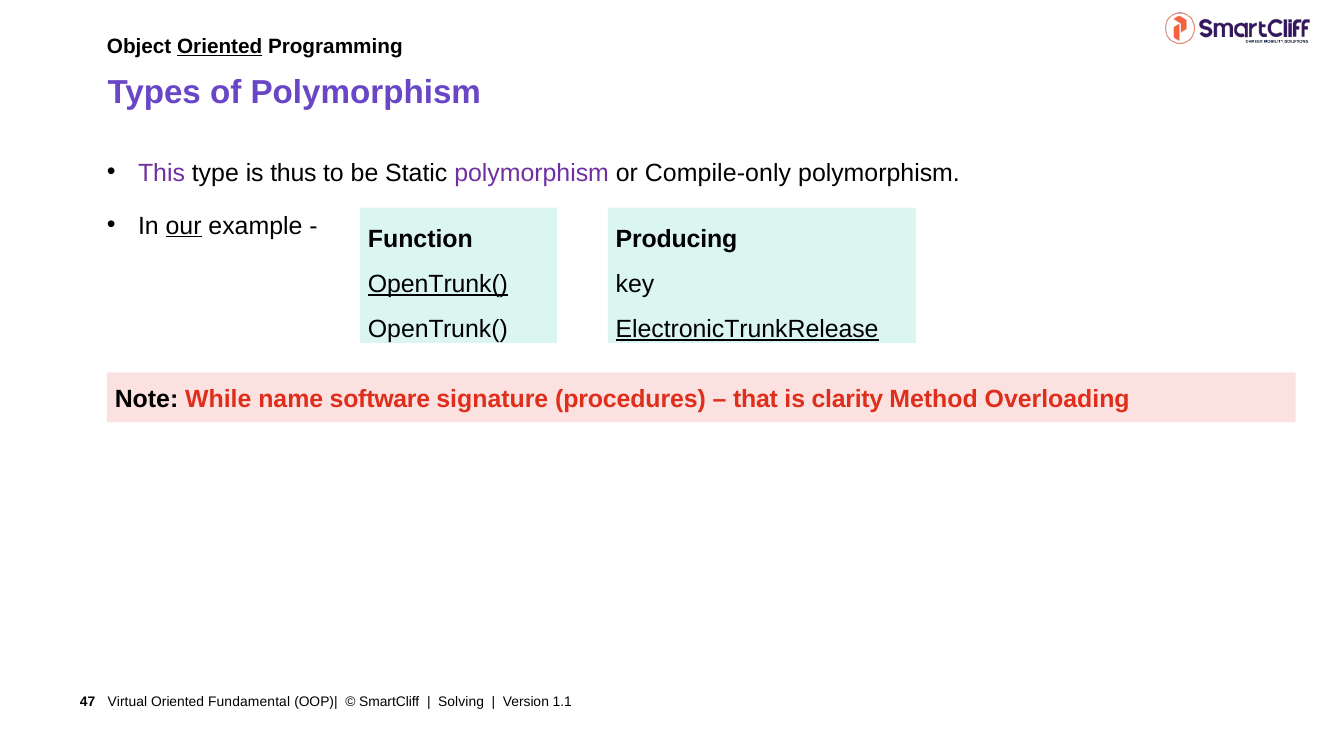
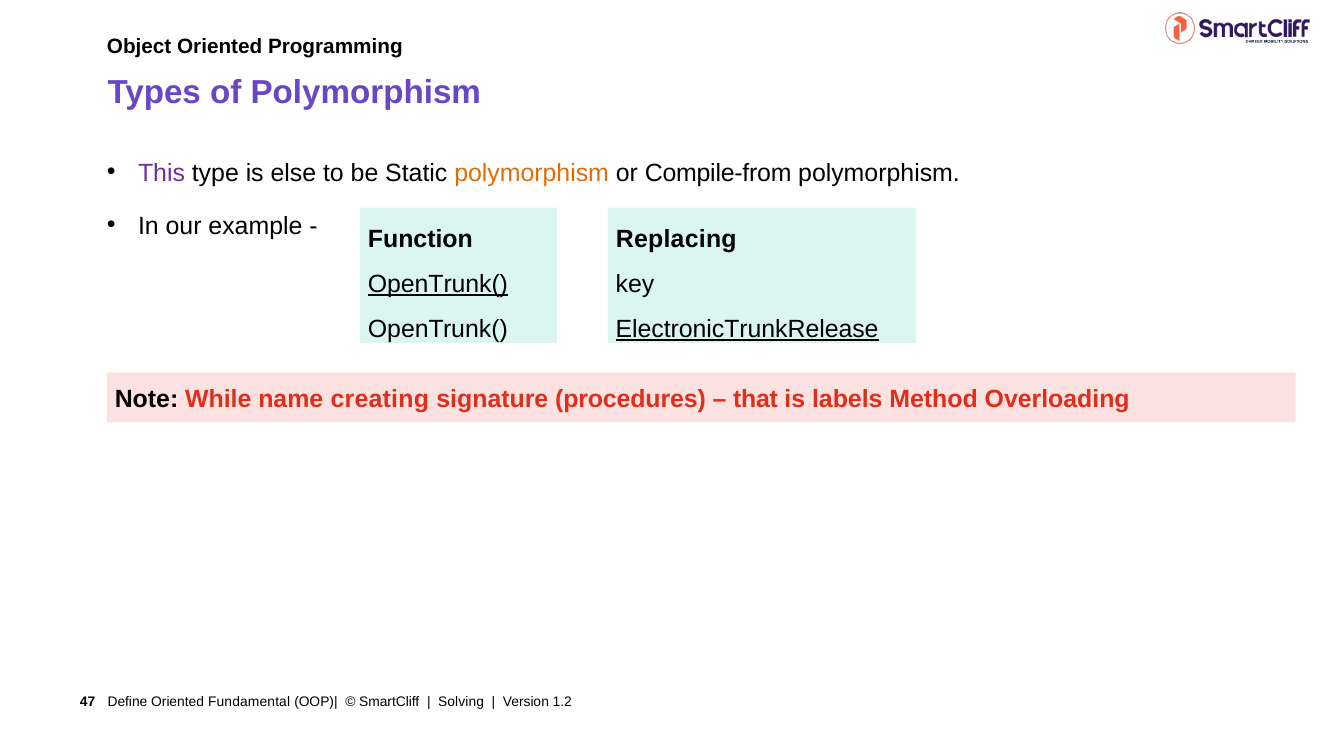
Oriented underline: present -> none (220, 46)
thus: thus -> else (293, 173)
polymorphism colour: purple -> orange (532, 173)
Compile-only: Compile-only -> Compile-from (718, 173)
our underline: present -> none (184, 226)
Producing: Producing -> Replacing (676, 239)
software: software -> creating (380, 399)
clarity: clarity -> labels (847, 399)
Virtual: Virtual -> Define (127, 701)
1.1: 1.1 -> 1.2 (562, 701)
